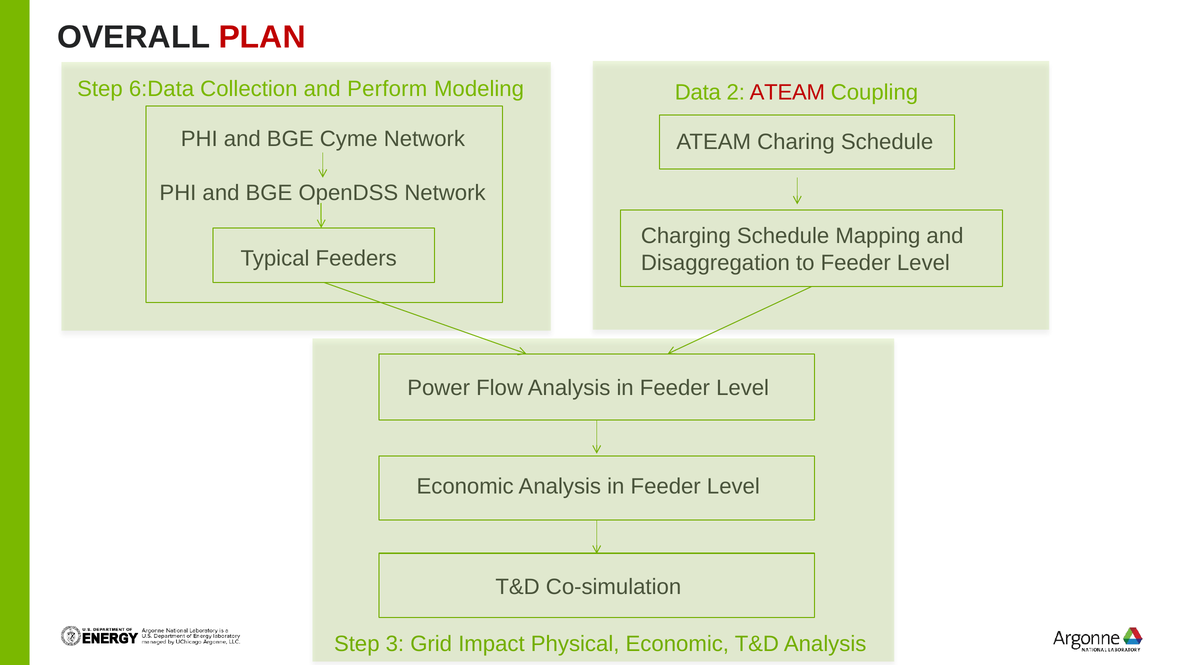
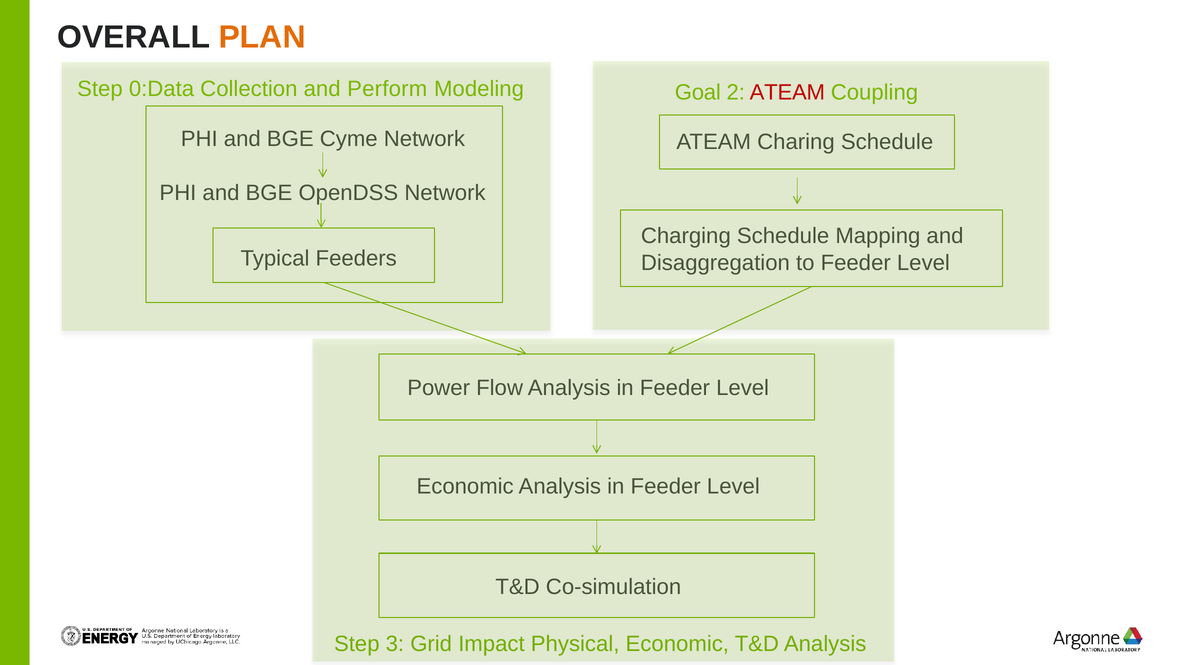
PLAN colour: red -> orange (262, 37)
6:Data: 6:Data -> 0:Data (162, 89)
Data: Data -> Goal (698, 93)
